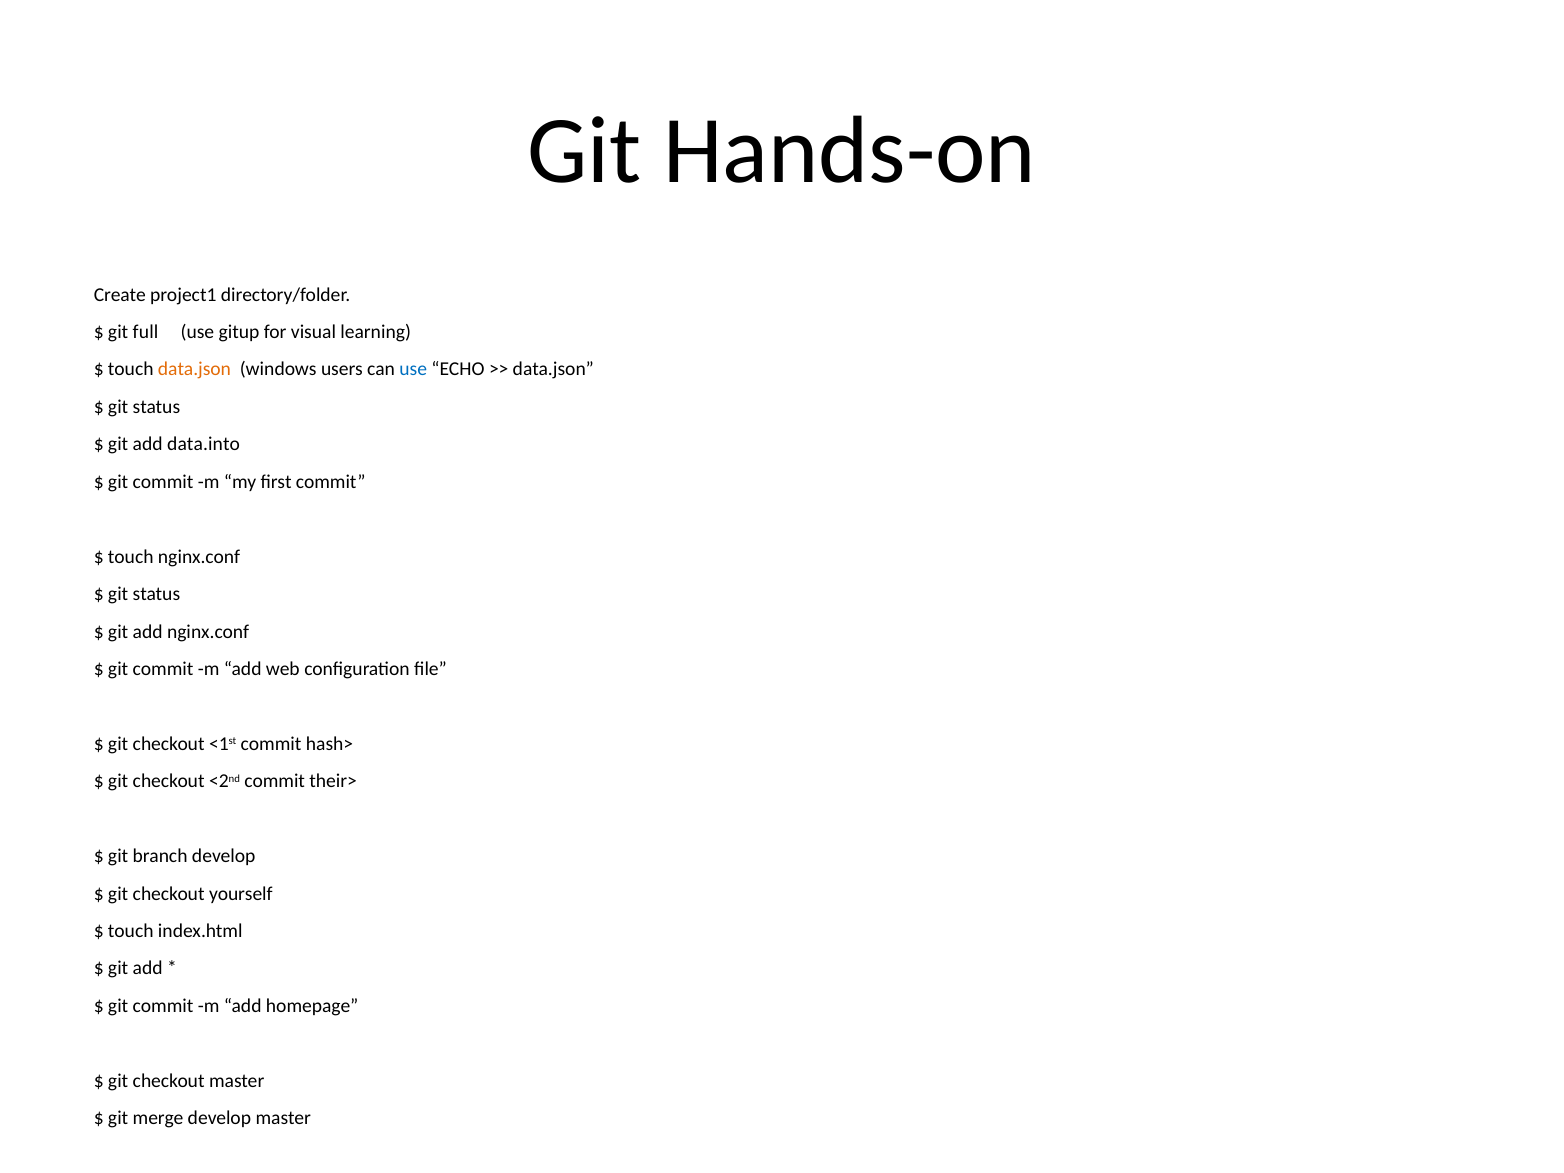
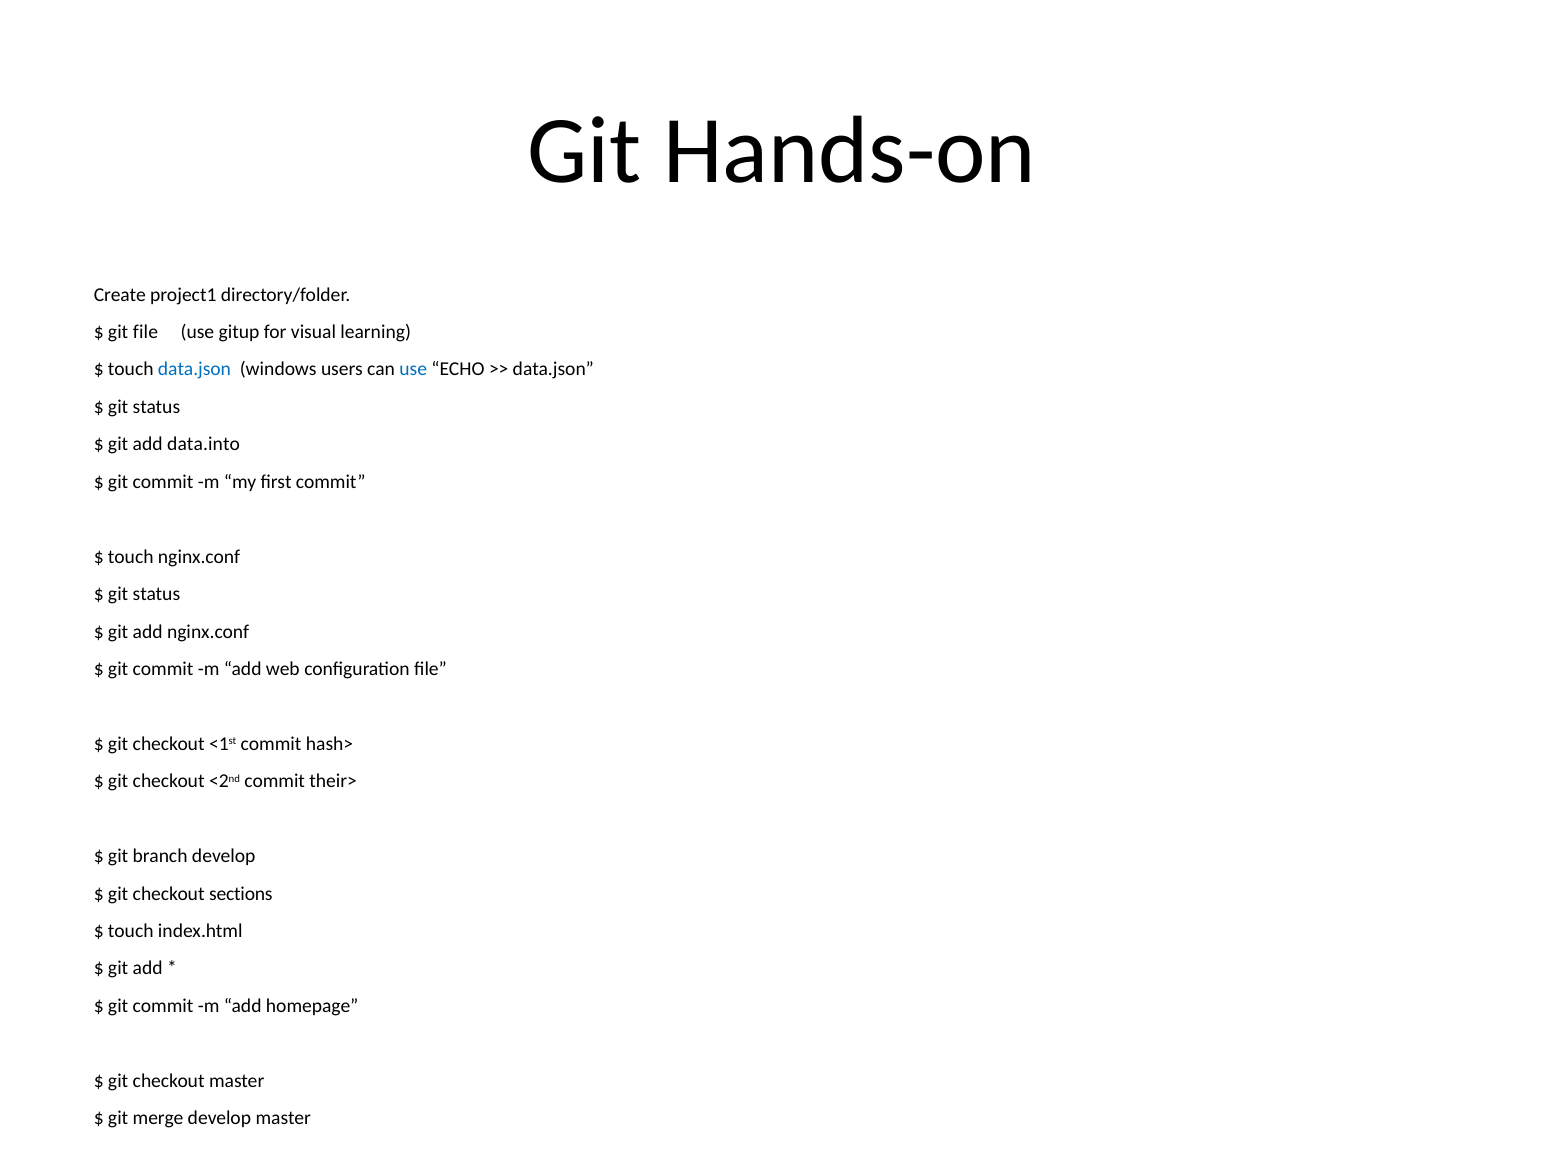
git full: full -> file (146, 332)
data.json colour: orange -> blue (194, 370)
yourself: yourself -> sections (241, 894)
